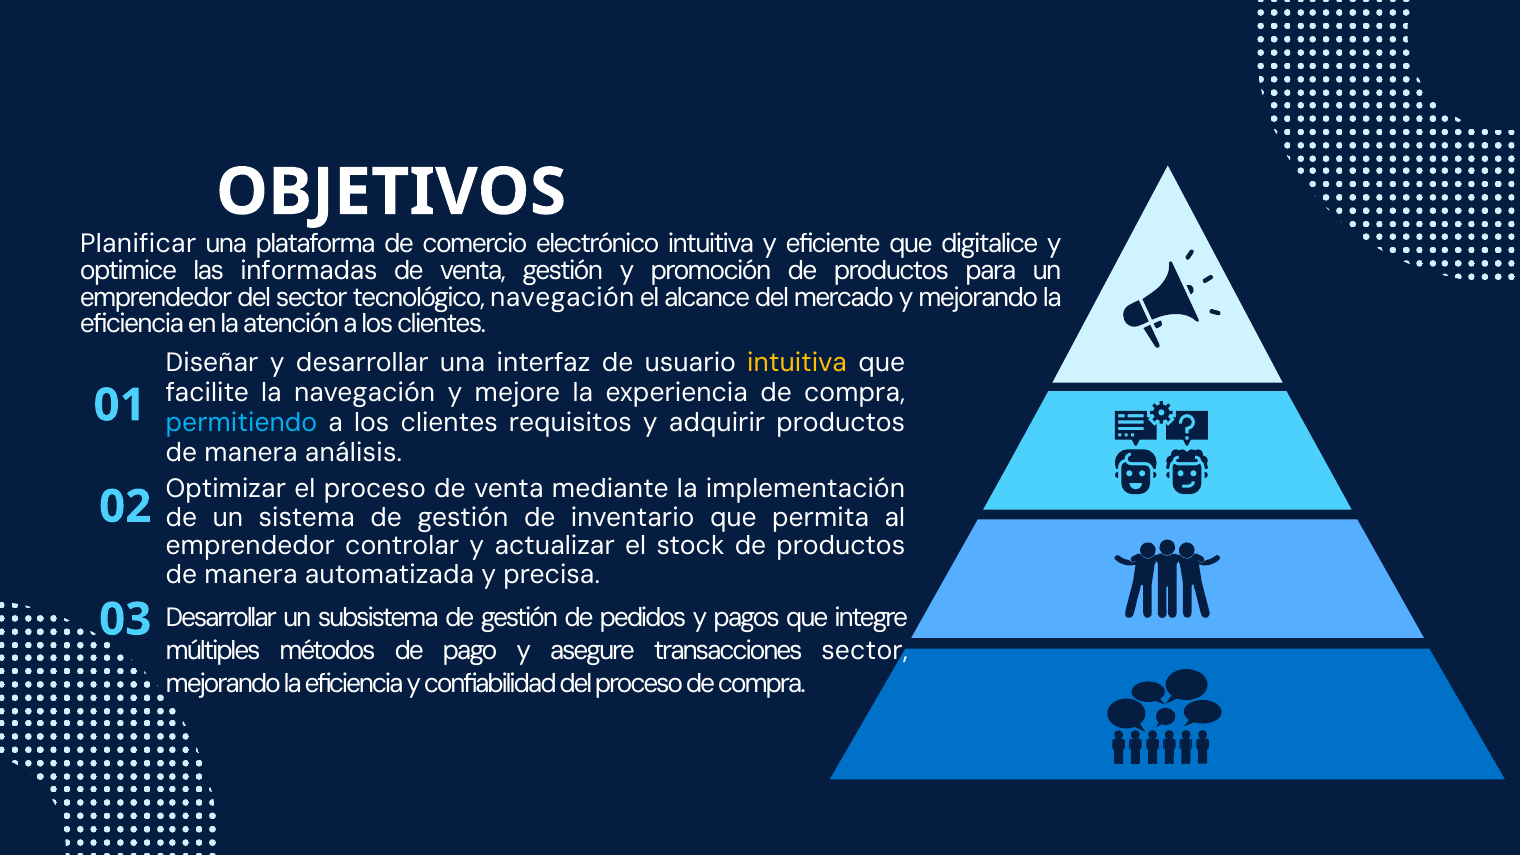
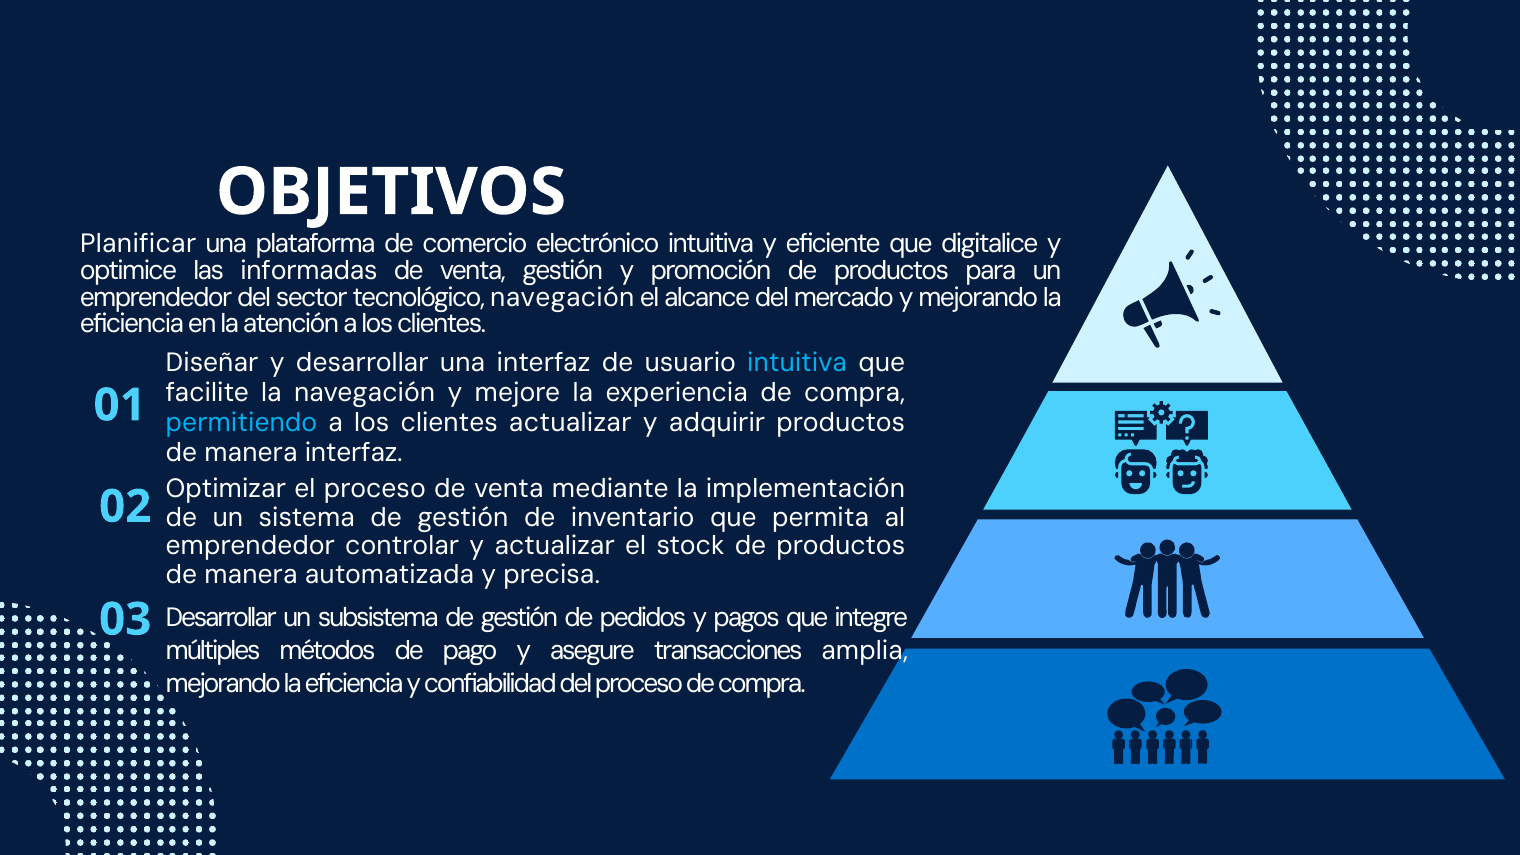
intuitiva colour: yellow -> light blue (797, 363)
clientes requisitos: requisitos -> actualizar (570, 423)
manera análisis: análisis -> interfaz (354, 453)
transacciones sector: sector -> amplia (865, 651)
